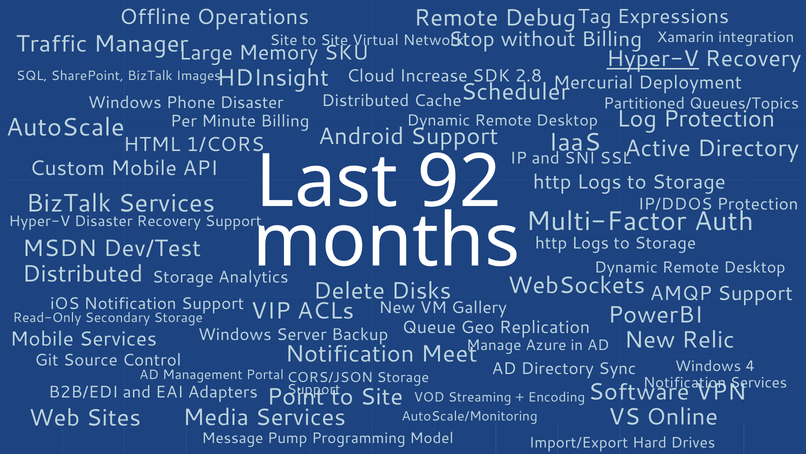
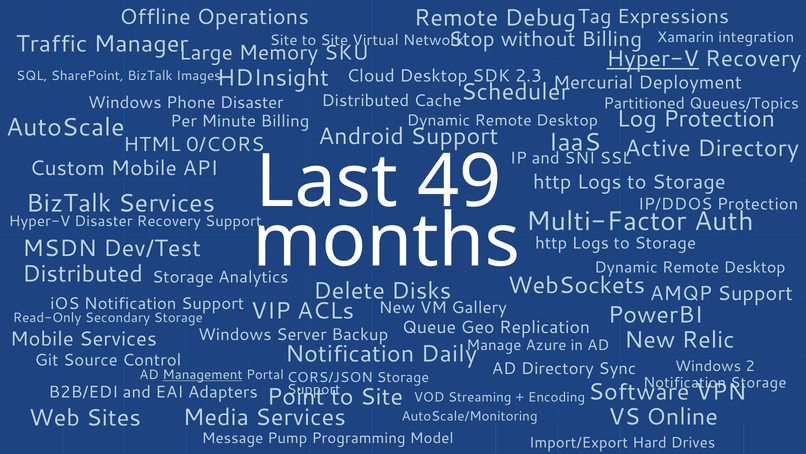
Cloud Increase: Increase -> Desktop (434, 76)
2.8: 2.8 -> 2.3 (529, 76)
1/CORS: 1/CORS -> 0/CORS (225, 145)
92: 92 -> 49 (459, 182)
Meet: Meet -> Daily (449, 354)
4: 4 -> 2 (750, 366)
Management underline: none -> present (203, 375)
Notification Services: Services -> Storage (758, 382)
